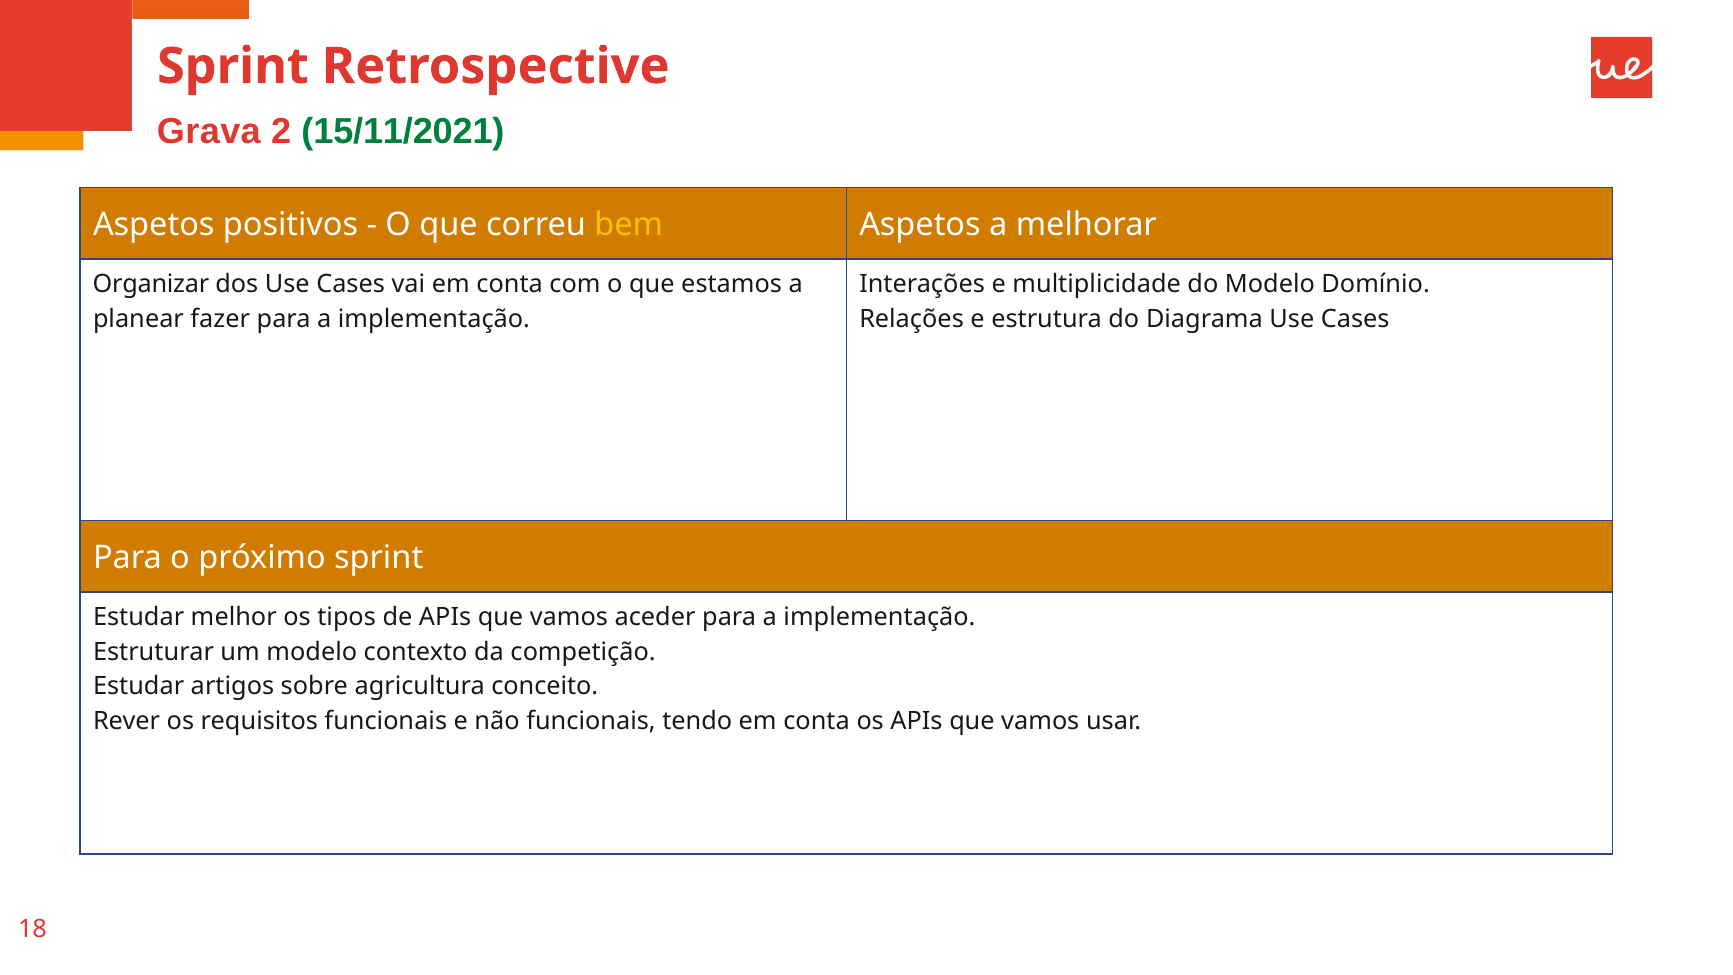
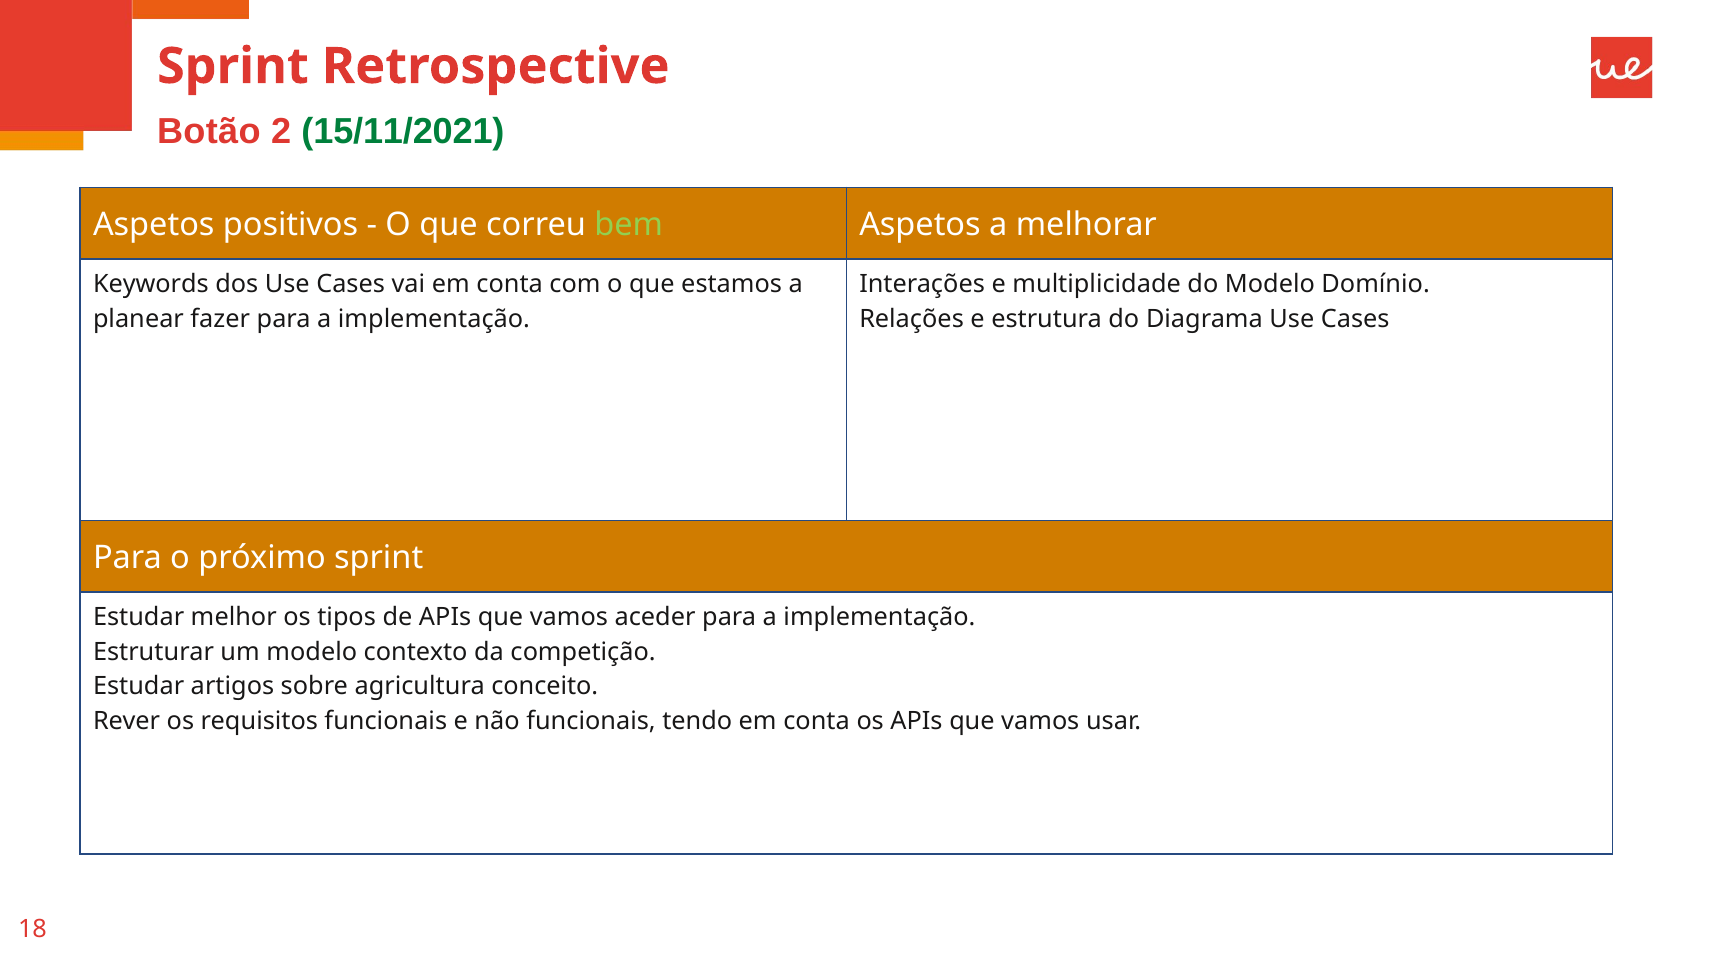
Grava: Grava -> Botão (209, 132)
bem colour: yellow -> light green (629, 225)
Organizar: Organizar -> Keywords (151, 284)
